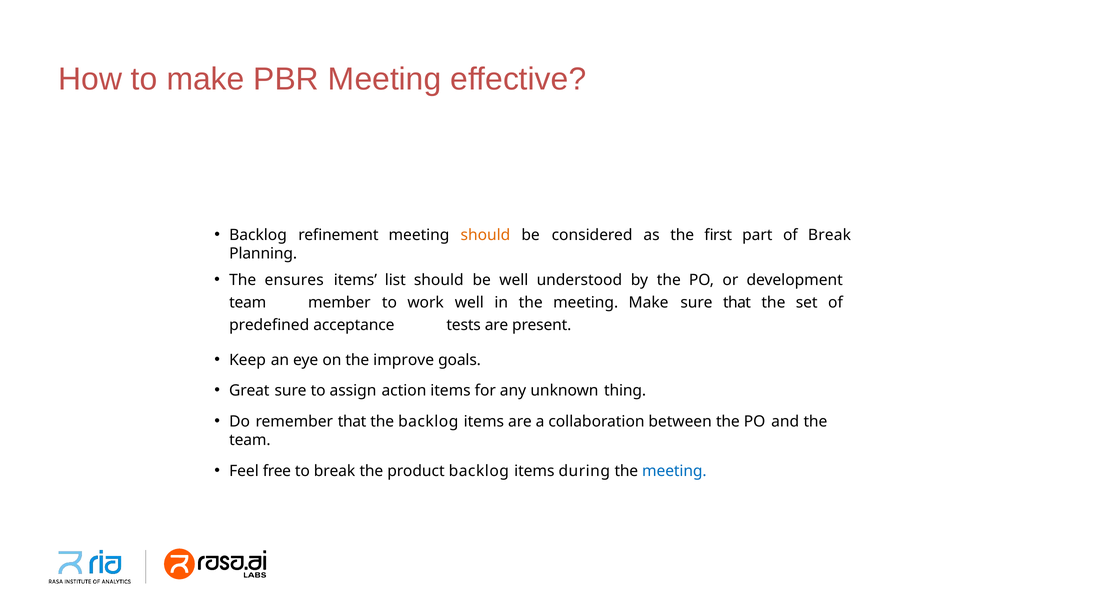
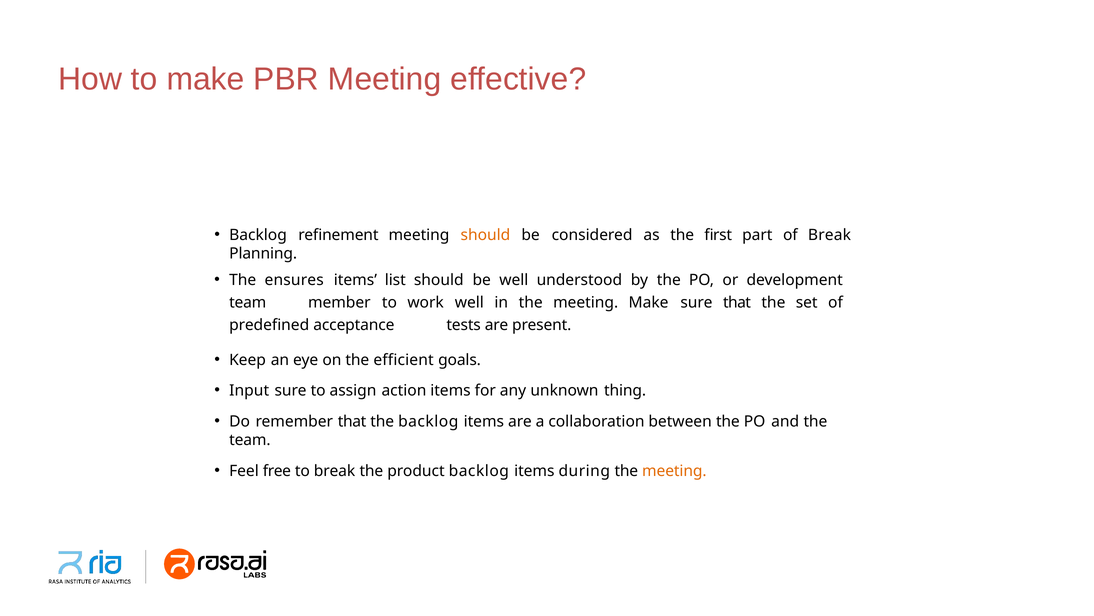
improve: improve -> efficient (404, 360)
Great: Great -> Input (249, 390)
meeting colour: blue -> orange (674, 471)
